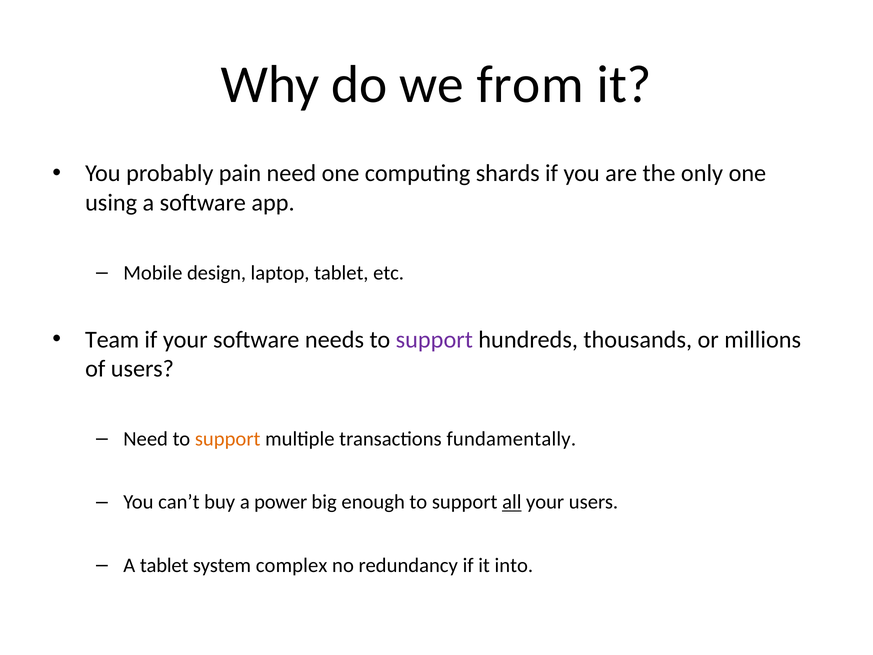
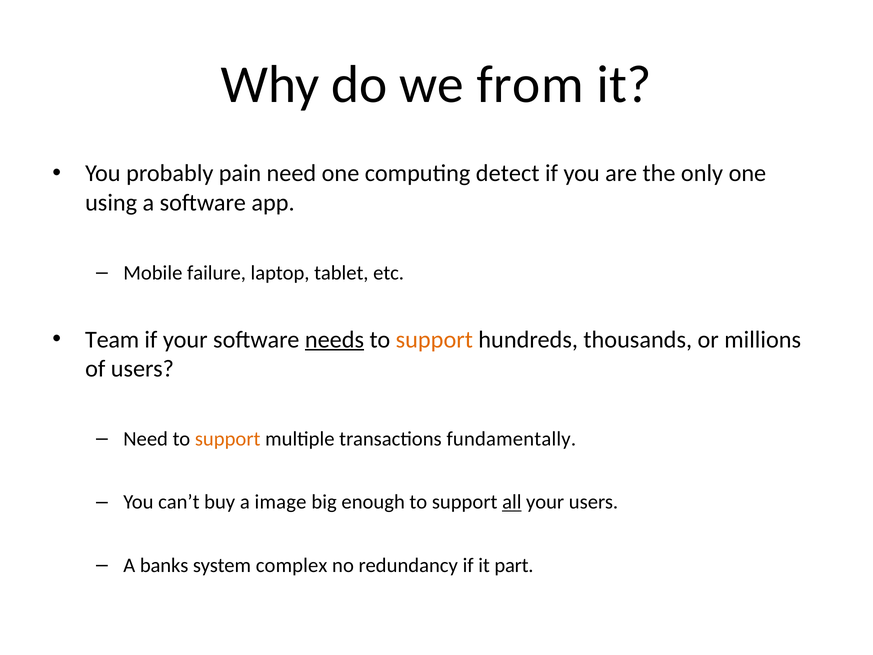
shards: shards -> detect (508, 173)
design: design -> failure (216, 273)
needs underline: none -> present (334, 339)
support colour: purple -> orange (434, 339)
power: power -> image (281, 502)
A tablet: tablet -> banks (164, 565)
into: into -> part (514, 565)
